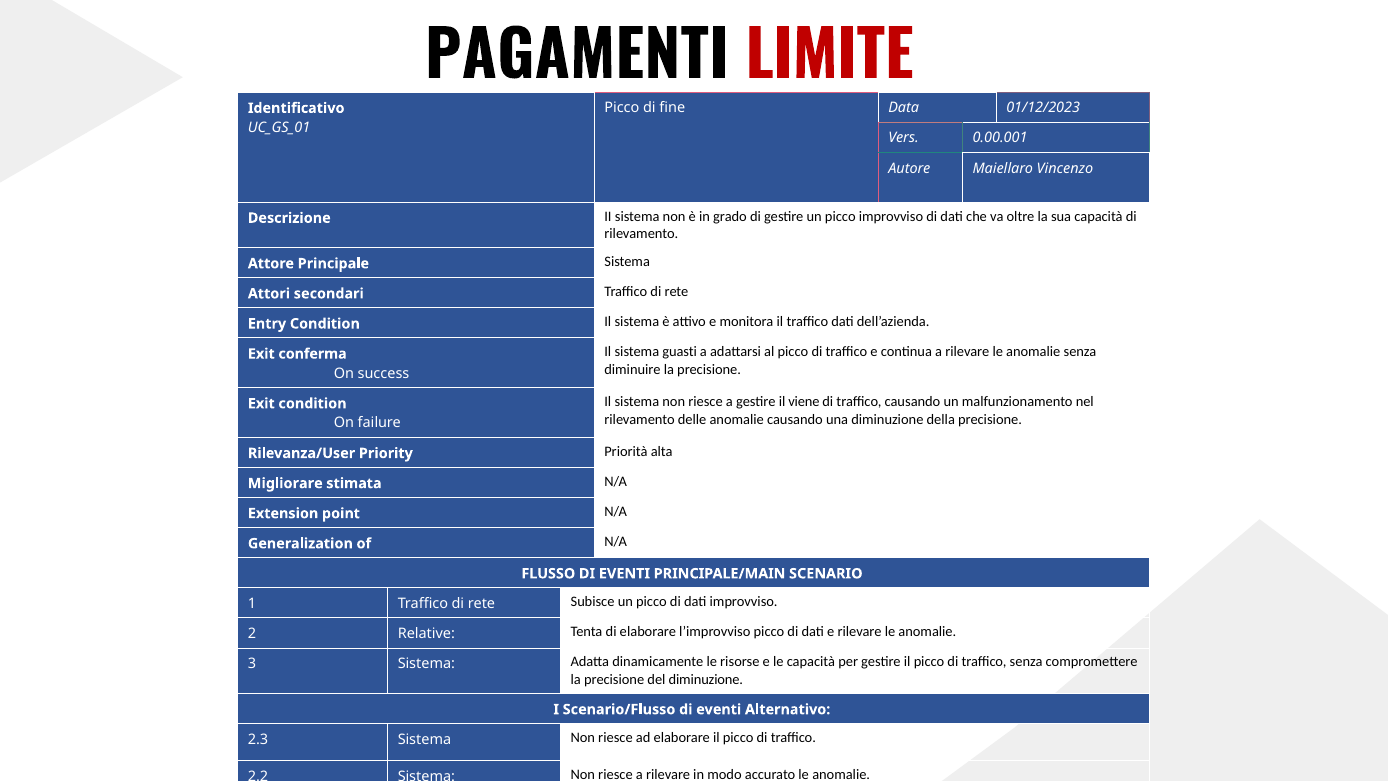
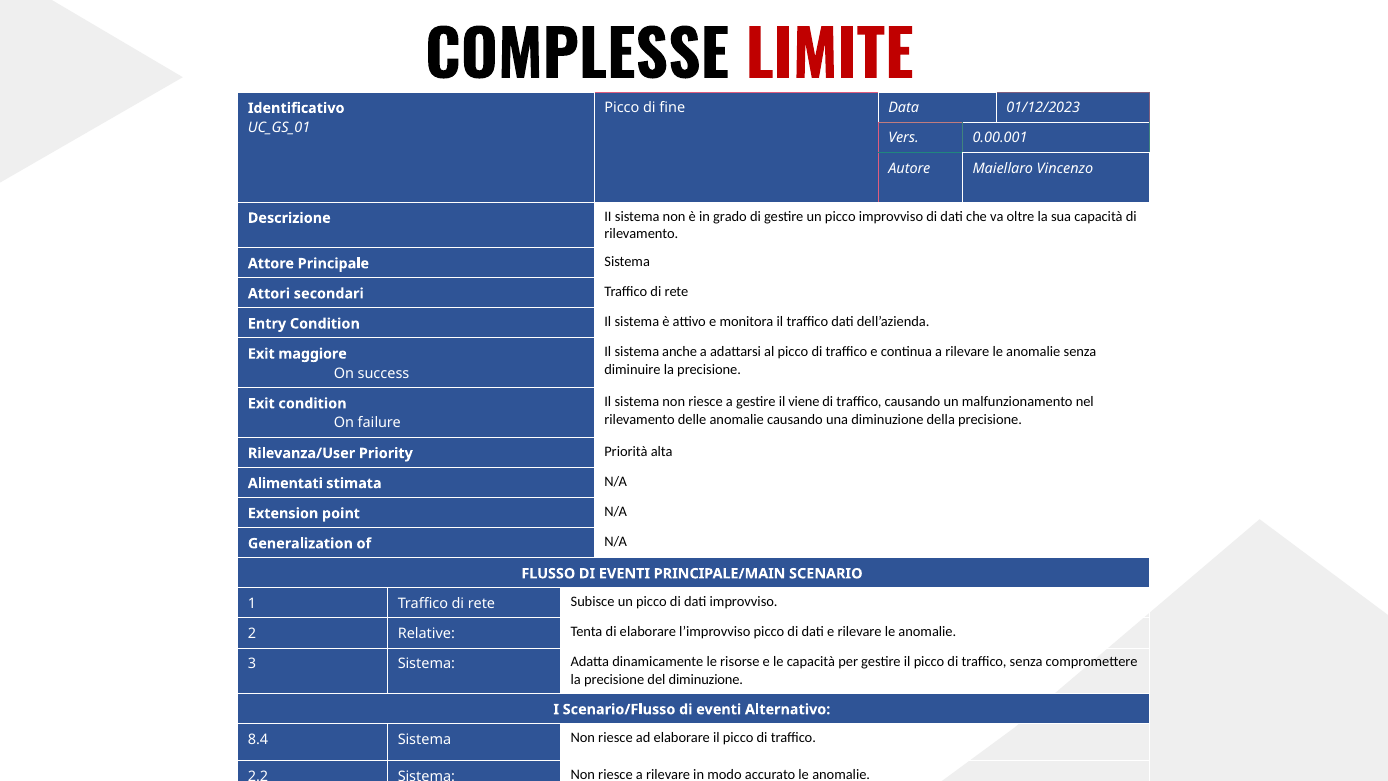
PAGAMENTI: PAGAMENTI -> COMPLESSE (577, 57)
guasti: guasti -> anche (680, 352)
conferma: conferma -> maggiore (313, 354)
Migliorare: Migliorare -> Alimentati (285, 483)
2.3: 2.3 -> 8.4 (258, 739)
